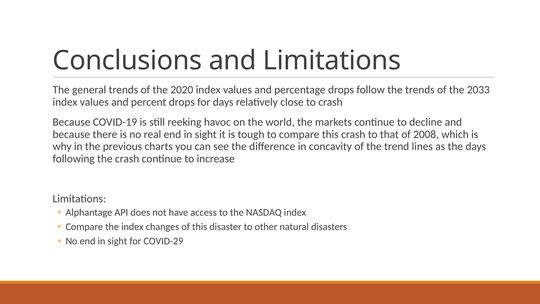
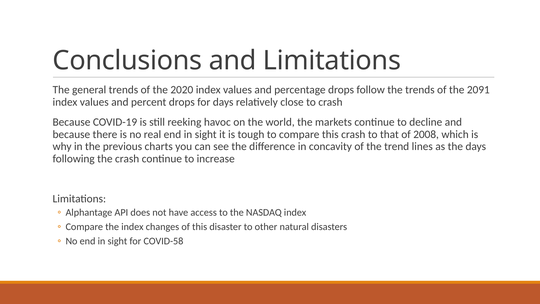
2033: 2033 -> 2091 (478, 90)
COVID-29: COVID-29 -> COVID-58 (163, 241)
